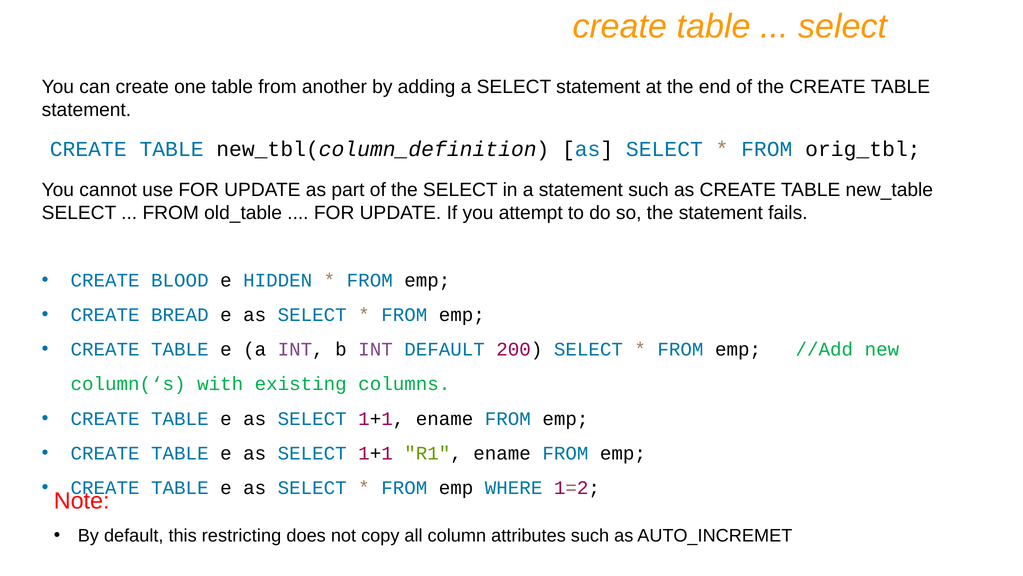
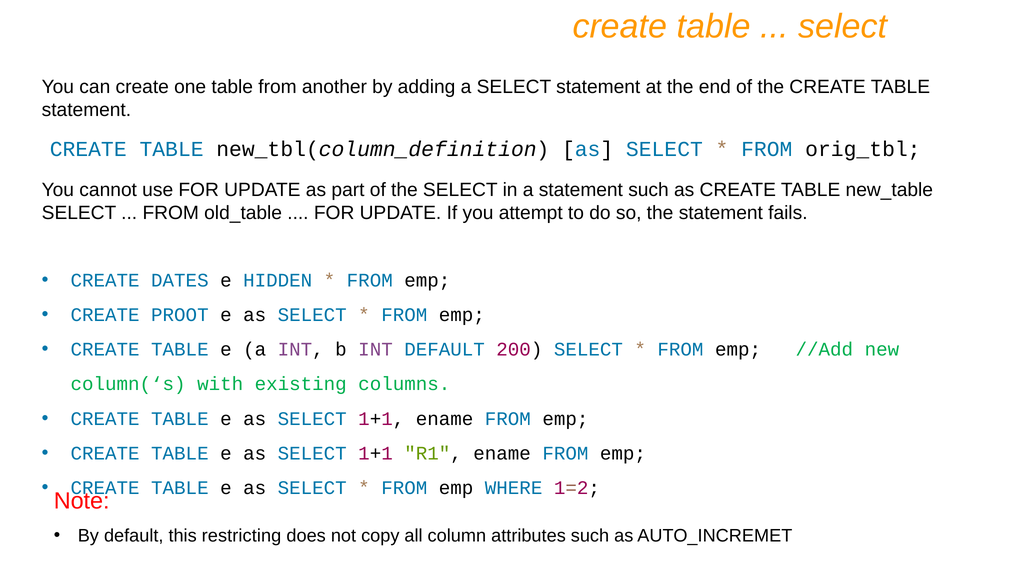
BLOOD: BLOOD -> DATES (180, 280)
BREAD: BREAD -> PROOT (180, 315)
